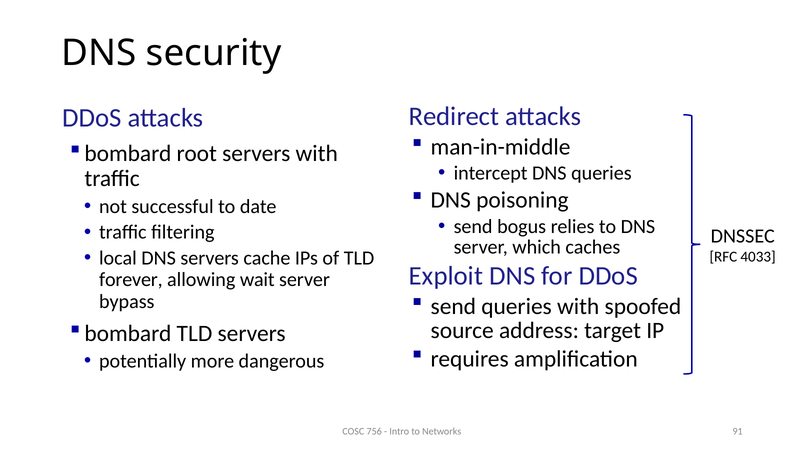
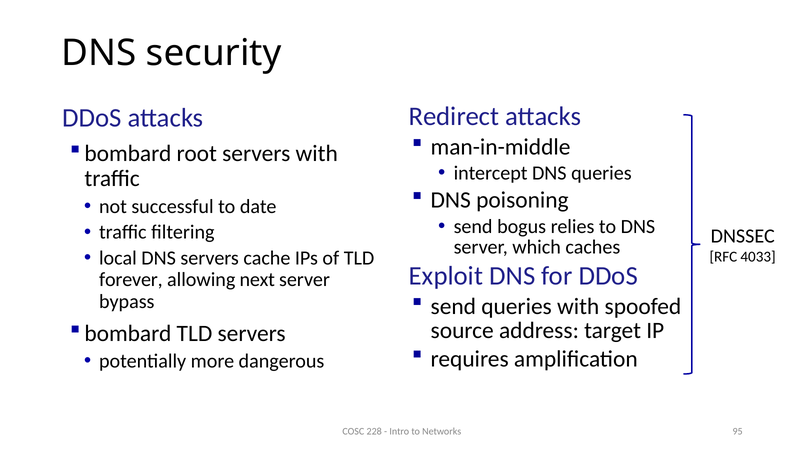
wait: wait -> next (257, 280)
756: 756 -> 228 (374, 432)
91: 91 -> 95 (738, 432)
